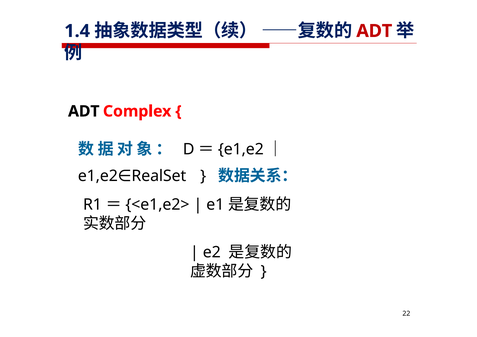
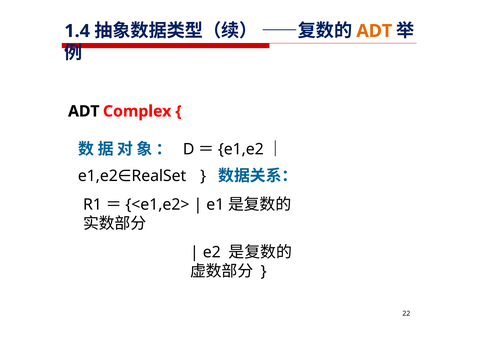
ADT colour: red -> orange (374, 31)
